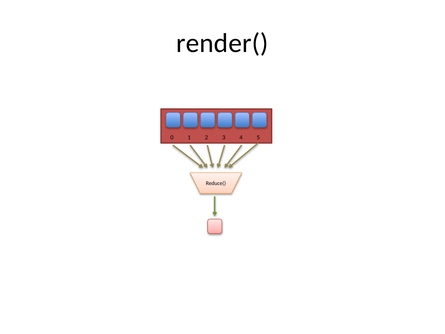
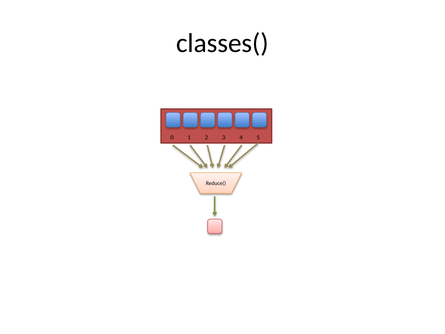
render(: render( -> classes( (222, 43)
